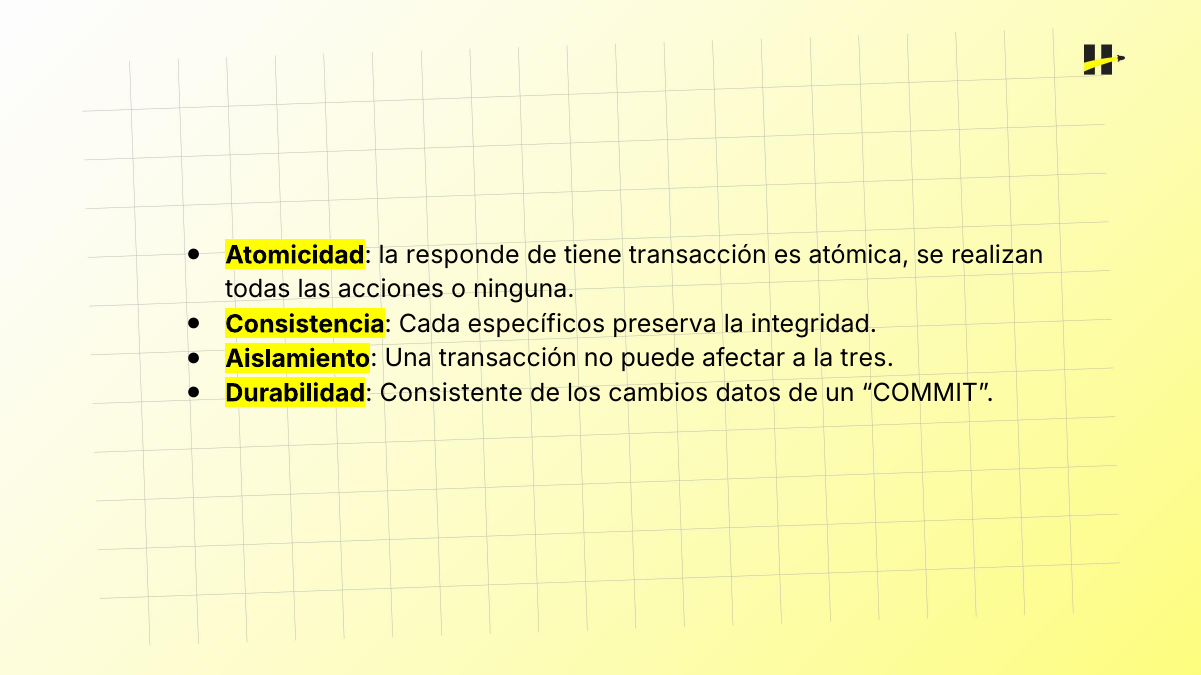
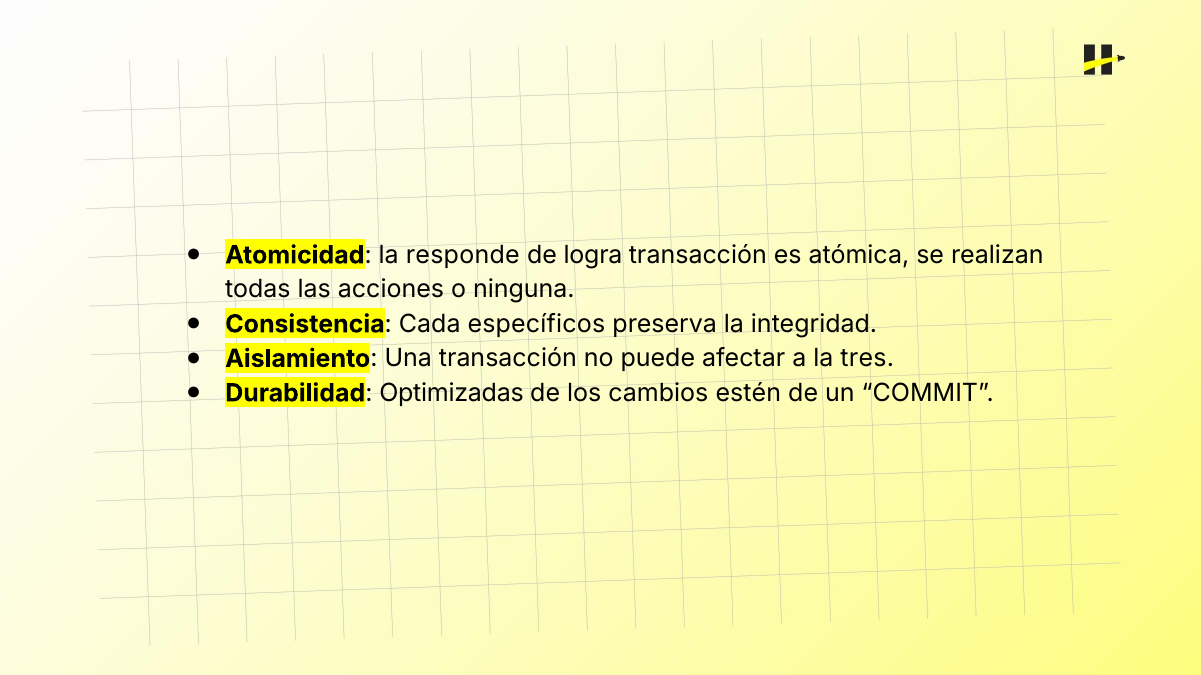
tiene: tiene -> logra (593, 255)
Consistente: Consistente -> Optimizadas (452, 393)
datos: datos -> estén (748, 393)
